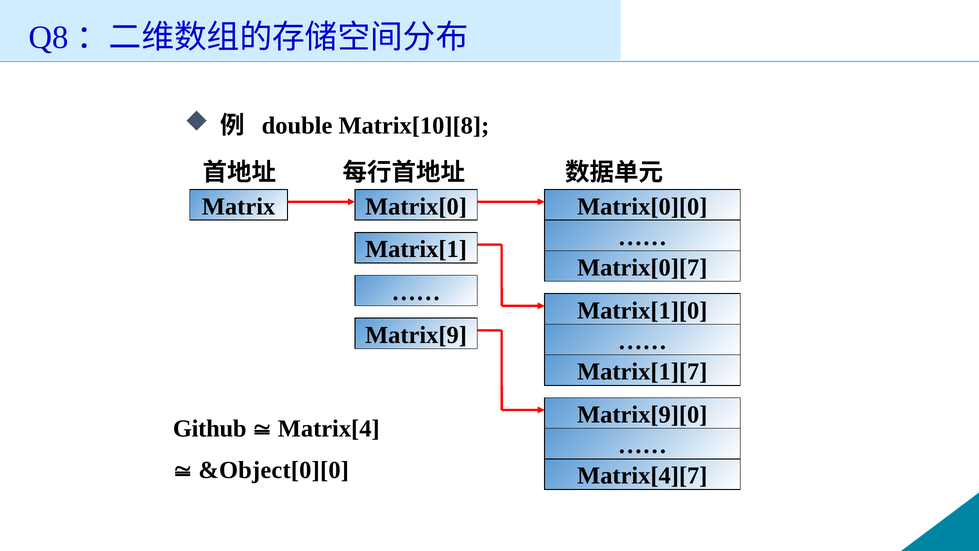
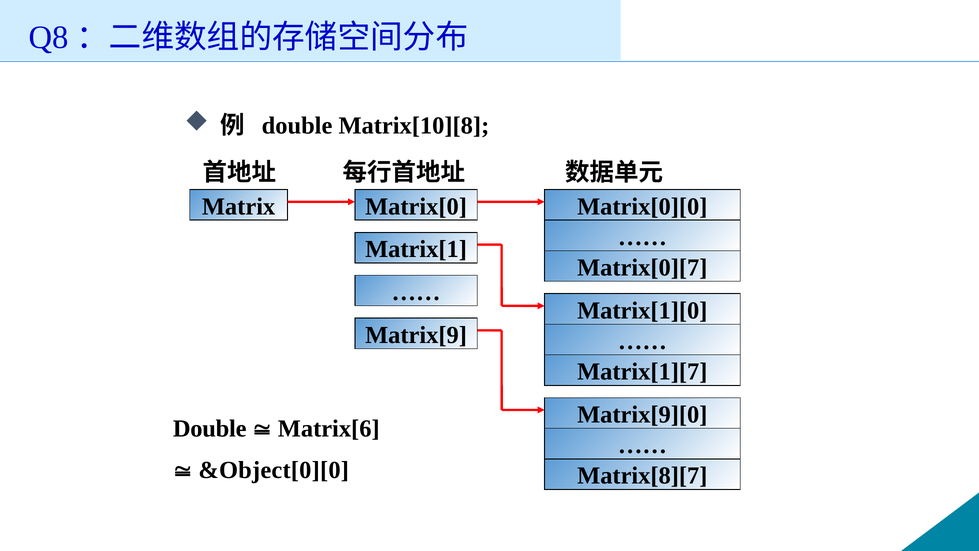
Github: Github -> Double (210, 428)
Matrix[4: Matrix[4 -> Matrix[6 (329, 428)
Matrix[4][7: Matrix[4][7 -> Matrix[8][7 (642, 476)
